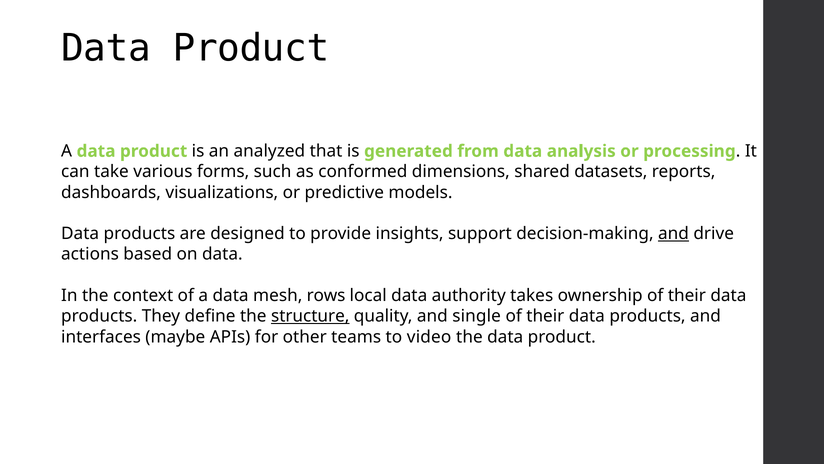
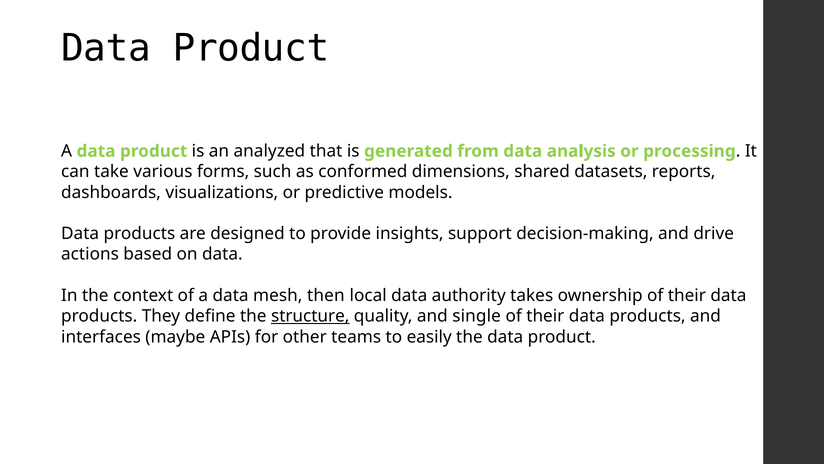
and underline: present -> none (673, 233)
rows: rows -> then (326, 295)
video: video -> easily (429, 336)
